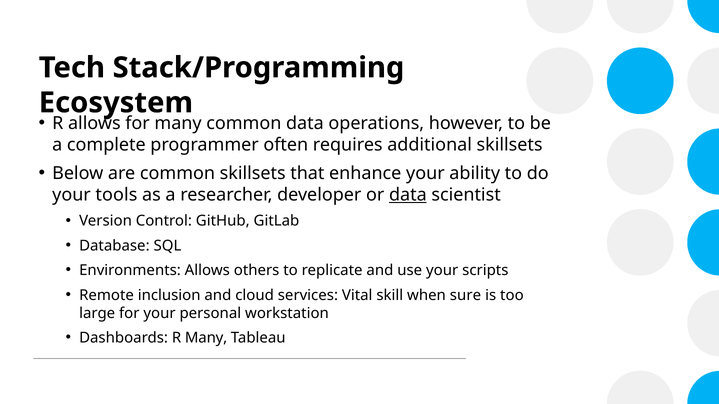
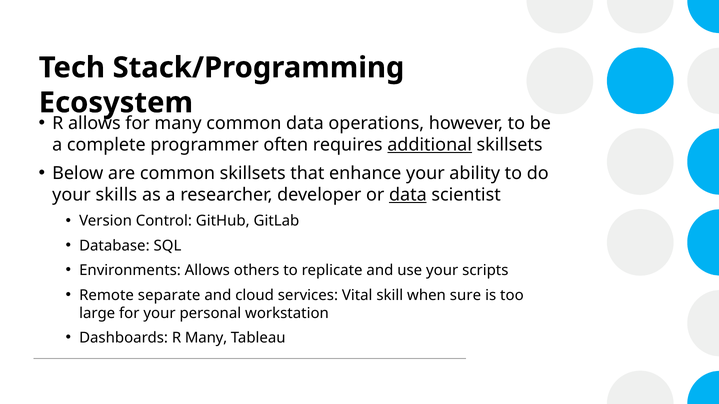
additional underline: none -> present (430, 145)
tools: tools -> skills (116, 195)
inclusion: inclusion -> separate (169, 295)
